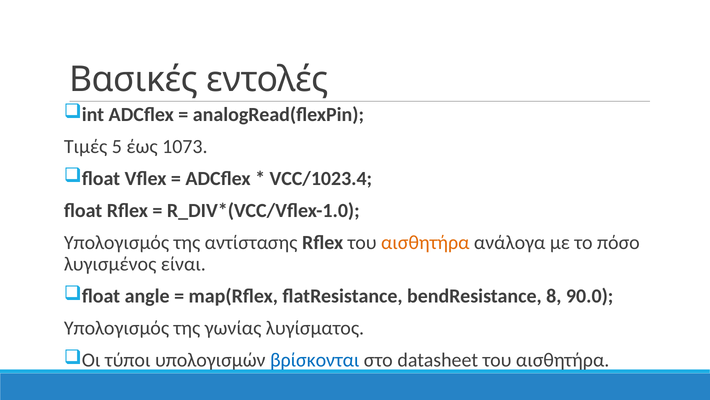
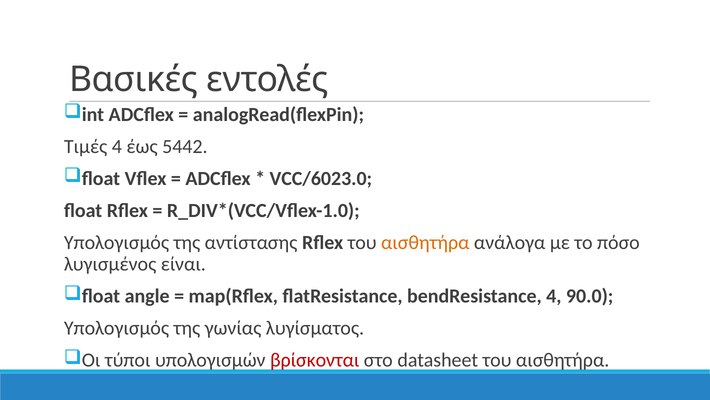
Τιμές 5: 5 -> 4 (117, 146)
1073: 1073 -> 5442 (185, 146)
VCC/1023.4: VCC/1023.4 -> VCC/6023.0 (321, 178)
bendResistance 8: 8 -> 4 (554, 296)
βρίσκονται colour: blue -> red (315, 360)
